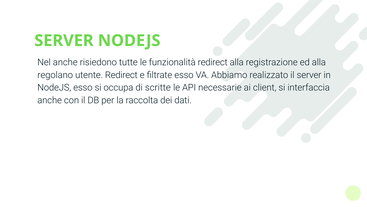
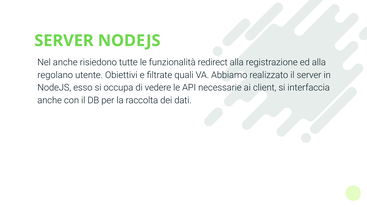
utente Redirect: Redirect -> Obiettivi (121, 75)
filtrate esso: esso -> quali (184, 75)
scritte: scritte -> vedere (158, 87)
